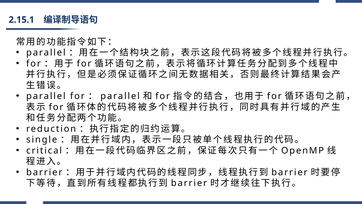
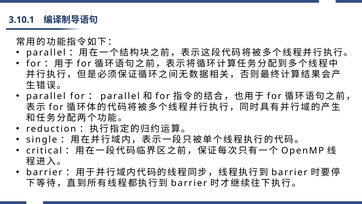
2.15.1: 2.15.1 -> 3.10.1 (21, 20)
